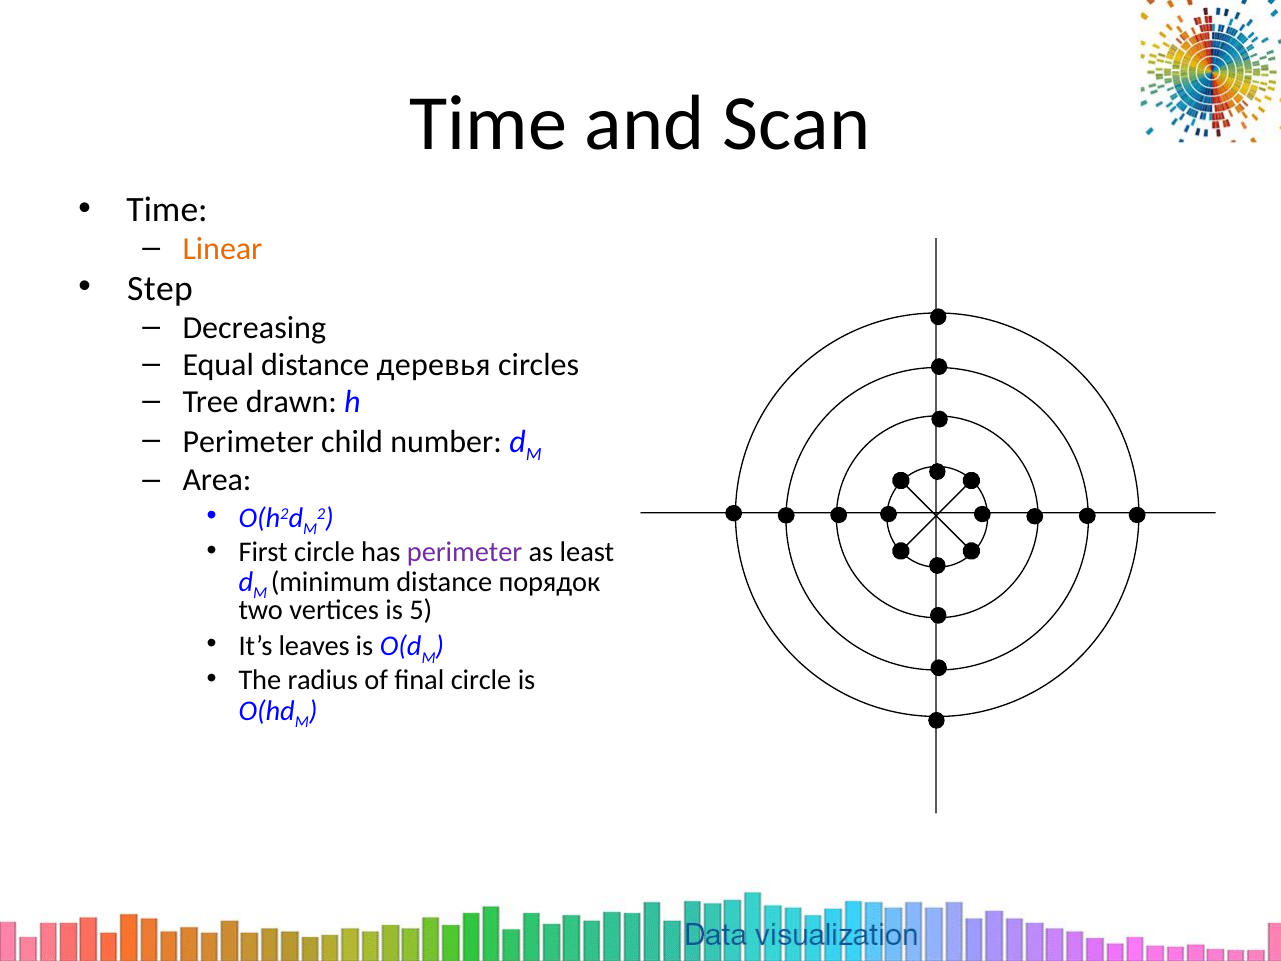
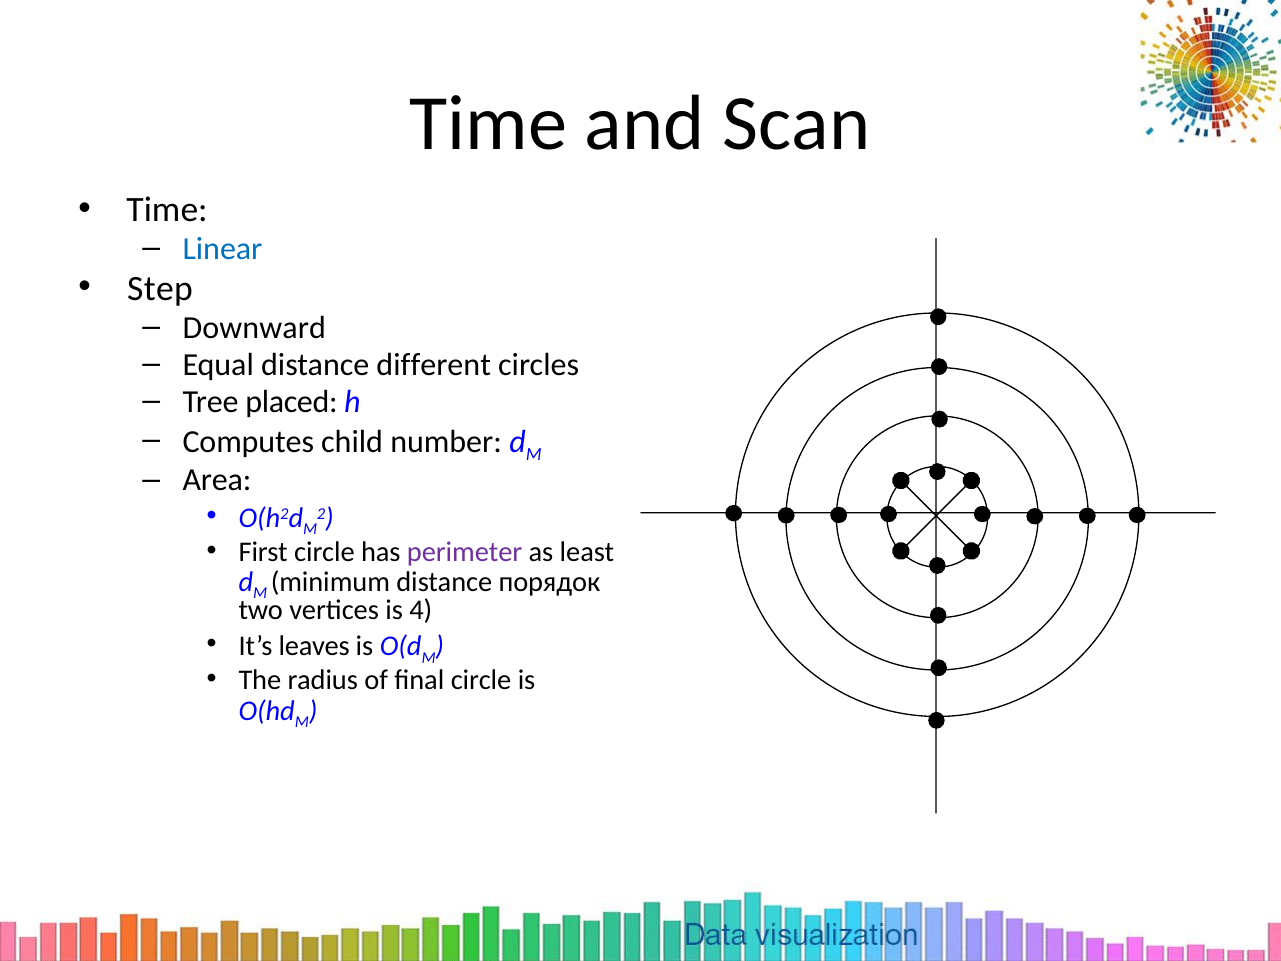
Linear colour: orange -> blue (222, 249)
Decreasing: Decreasing -> Downward (254, 327)
деревья: деревья -> different (434, 365)
drawn: drawn -> placed (291, 402)
Perimeter: Perimeter -> Computes (248, 442)
5: 5 -> 4 (421, 610)
